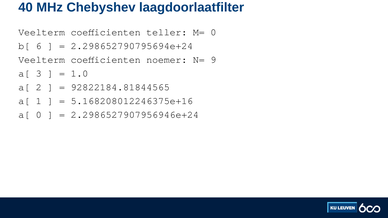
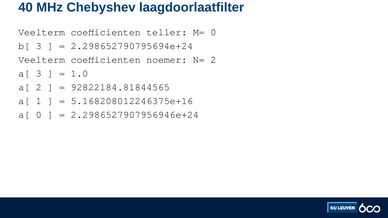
b[ 6: 6 -> 3 (39, 46)
N= 9: 9 -> 2 (213, 60)
